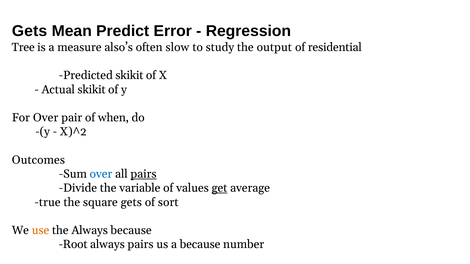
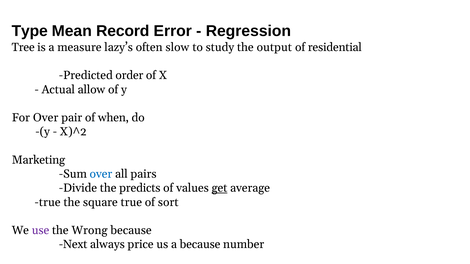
Gets: Gets -> Type (30, 31)
Predict: Predict -> Record (123, 31)
also’s: also’s -> lazy’s (119, 47)
Predicted skikit: skikit -> order (129, 76)
Actual skikit: skikit -> allow (92, 90)
Outcomes: Outcomes -> Marketing (38, 160)
pairs underline: present -> none (144, 174)
variable: variable -> predicts (140, 188)
square gets: gets -> true (131, 202)
use colour: orange -> purple (41, 231)
the Always: Always -> Wrong (90, 231)
Root: Root -> Next (73, 245)
always pairs: pairs -> price (141, 245)
